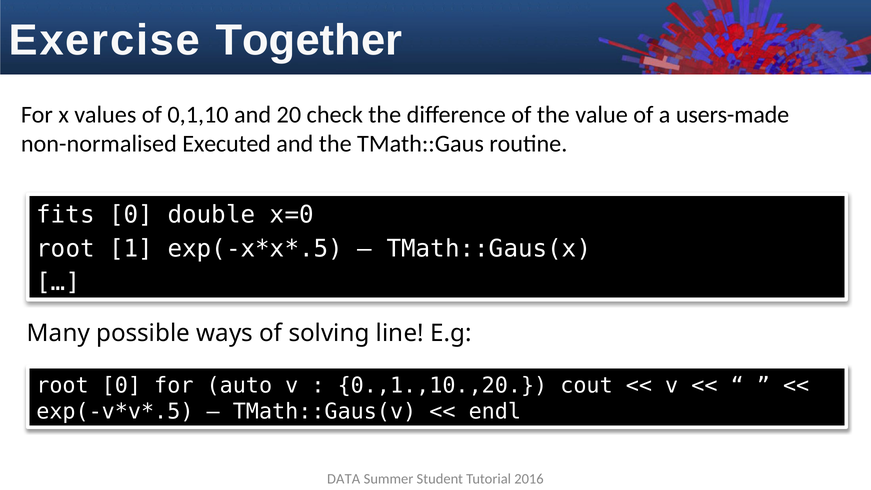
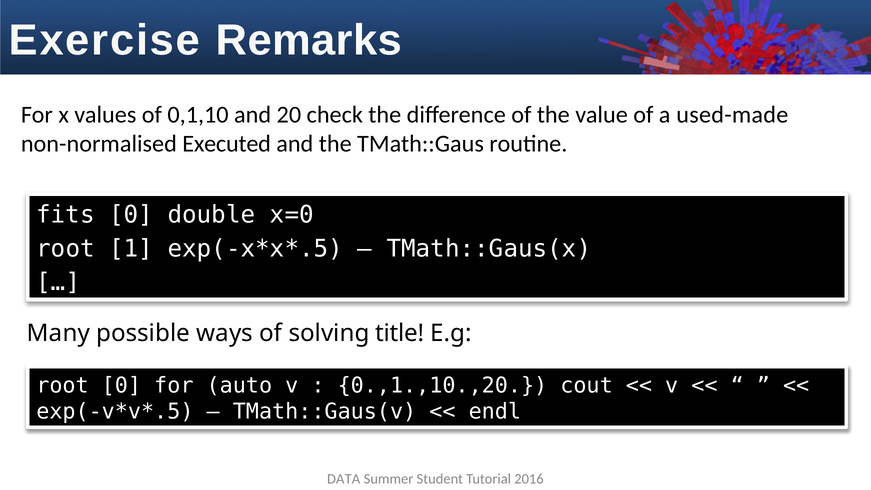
Together: Together -> Remarks (309, 40)
users-made: users-made -> used-made (732, 115)
line: line -> title (400, 333)
